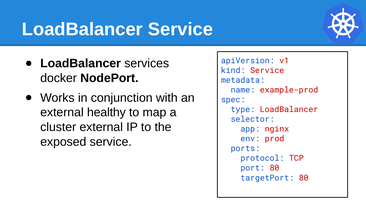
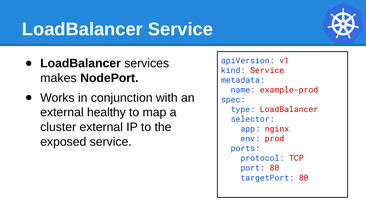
docker: docker -> makes (59, 78)
